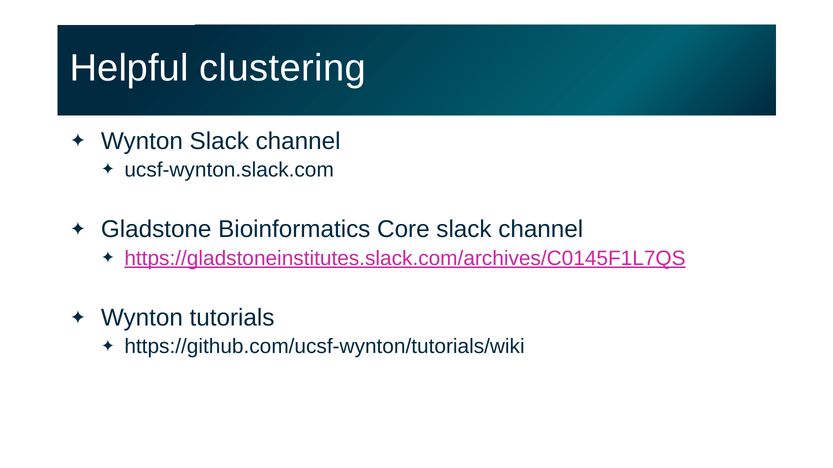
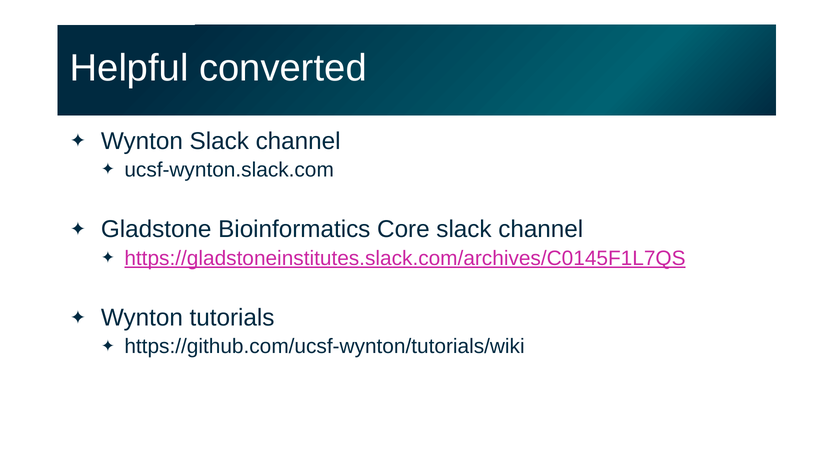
clustering: clustering -> converted (283, 68)
